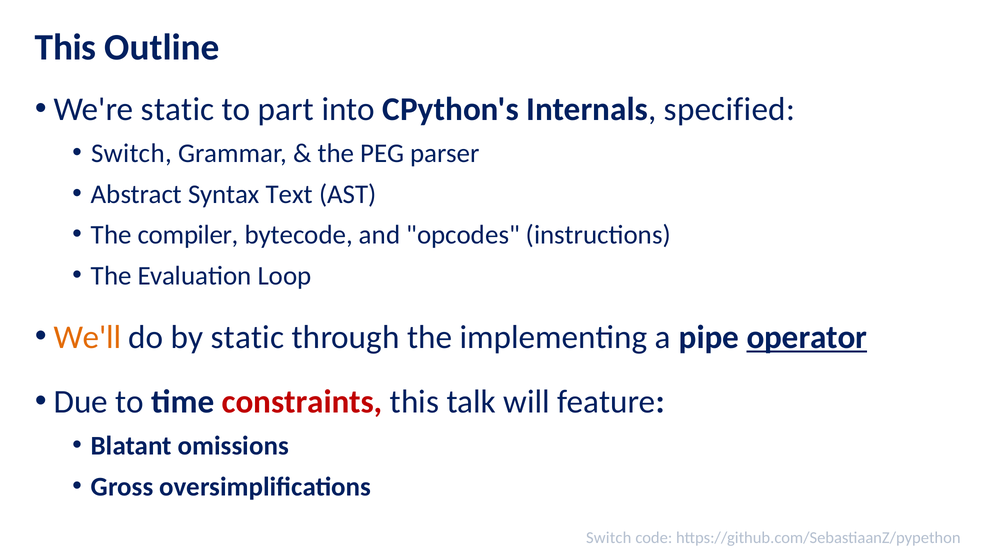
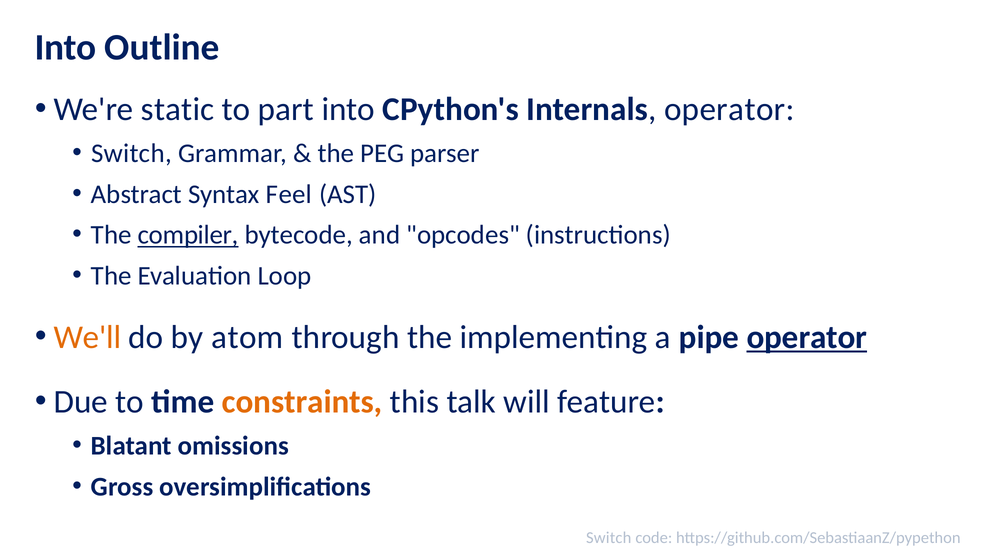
This: This -> Into (66, 47)
Internals specified: specified -> operator (729, 110)
Text: Text -> Feel (289, 194)
compiler underline: none -> present (188, 235)
by static: static -> atom (247, 337)
constraints colour: red -> orange (302, 402)
